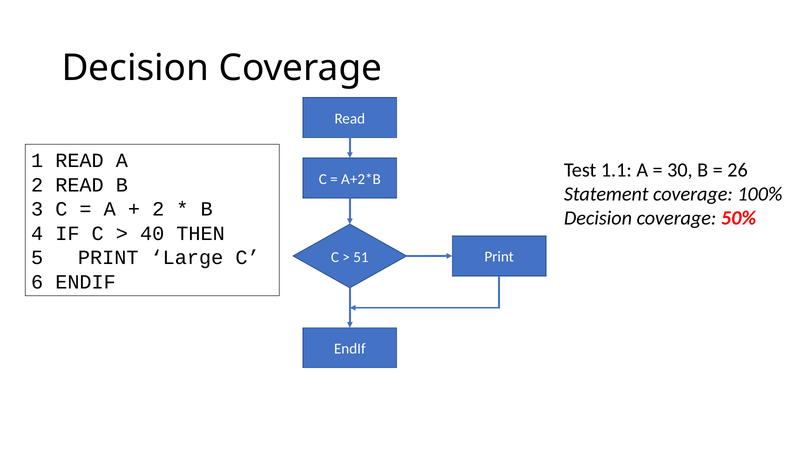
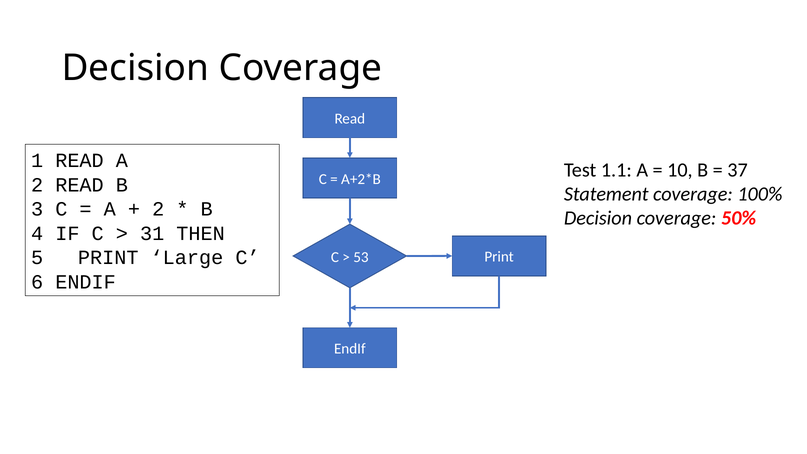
30: 30 -> 10 (680, 170)
26: 26 -> 37 (738, 170)
40: 40 -> 31 (152, 233)
51: 51 -> 53 (361, 257)
